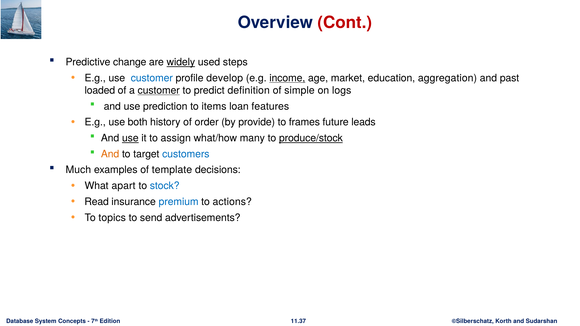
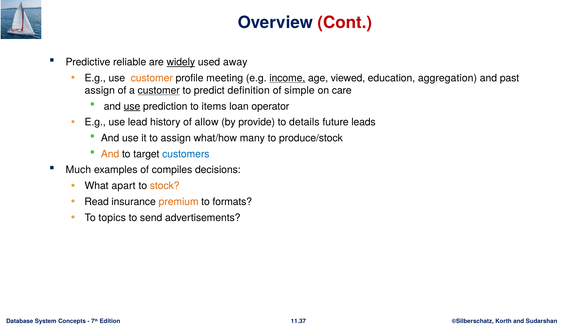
change: change -> reliable (130, 62)
steps: steps -> away (235, 62)
customer colour: blue -> orange (152, 78)
develop: develop -> meeting (225, 78)
market: market -> viewed (348, 78)
loaded: loaded -> assign (100, 90)
logs: logs -> care (342, 90)
use underline: none -> present (132, 106)
features: features -> operator (270, 106)
both: both -> lead (138, 122)
order: order -> allow (207, 122)
frames: frames -> details (304, 122)
use underline: present -> none (130, 138)
produce/stock underline: present -> none (311, 138)
template: template -> compiles (172, 170)
stock colour: blue -> orange (165, 186)
premium colour: blue -> orange (179, 202)
actions: actions -> formats (232, 202)
